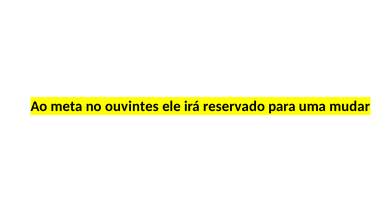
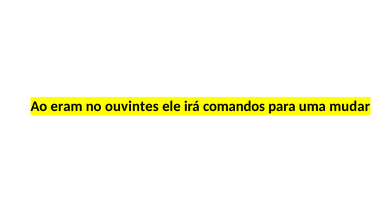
meta: meta -> eram (67, 106)
reservado: reservado -> comandos (234, 106)
